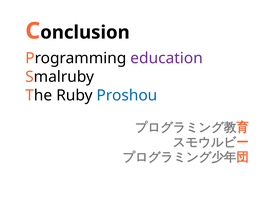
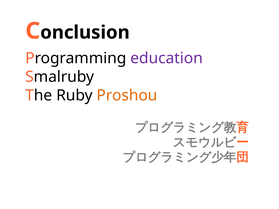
Proshou colour: blue -> orange (127, 96)
